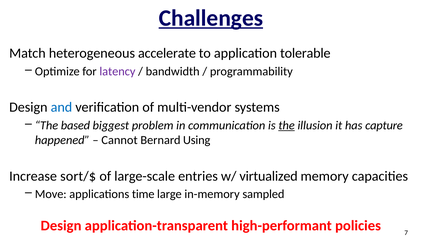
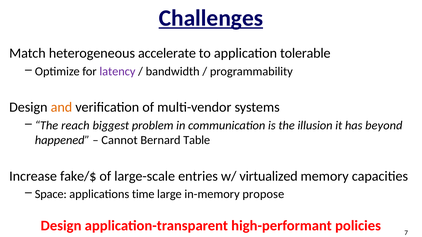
and colour: blue -> orange (61, 107)
based: based -> reach (75, 126)
the underline: present -> none (287, 126)
capture: capture -> beyond (384, 126)
Using: Using -> Table (197, 140)
sort/$: sort/$ -> fake/$ (78, 176)
Move: Move -> Space (51, 194)
sampled: sampled -> propose (263, 194)
